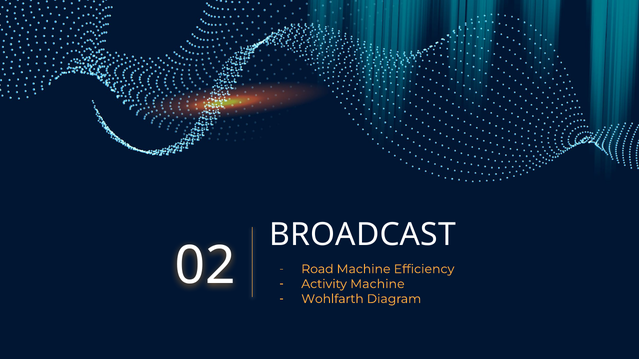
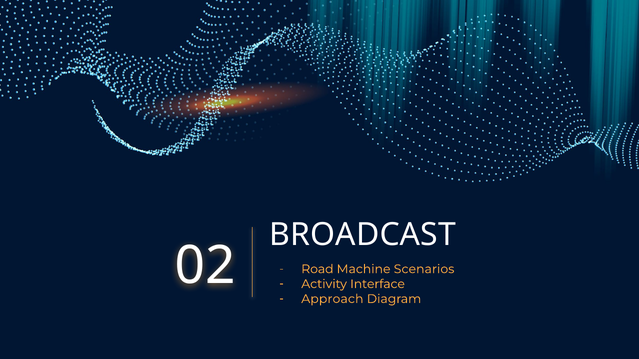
Efficiency: Efficiency -> Scenarios (424, 269)
Activity Machine: Machine -> Interface (378, 284)
Wohlfarth: Wohlfarth -> Approach (332, 299)
